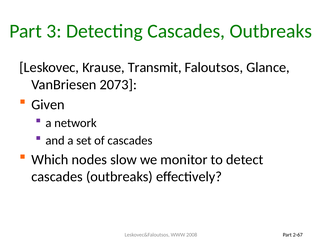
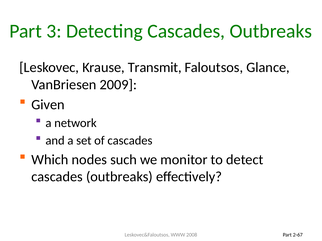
2073: 2073 -> 2009 (118, 85)
slow: slow -> such (124, 160)
